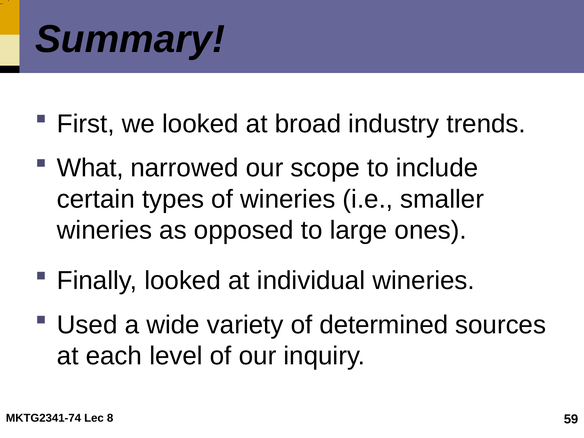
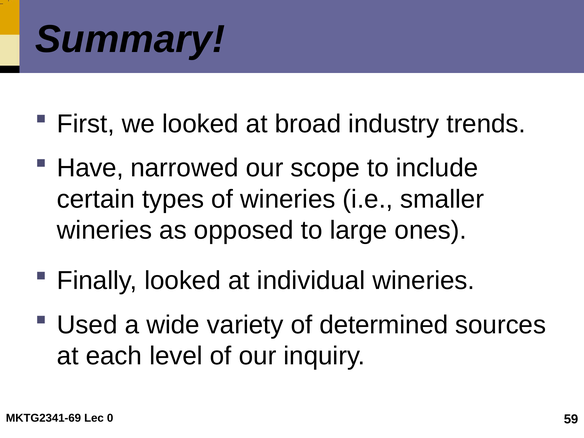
What: What -> Have (90, 168)
MKTG2341-74: MKTG2341-74 -> MKTG2341-69 (43, 418)
8: 8 -> 0 (110, 418)
